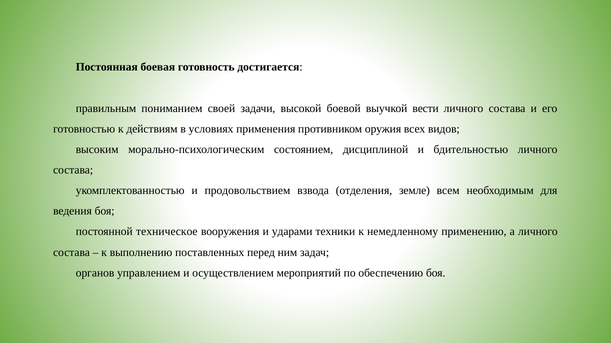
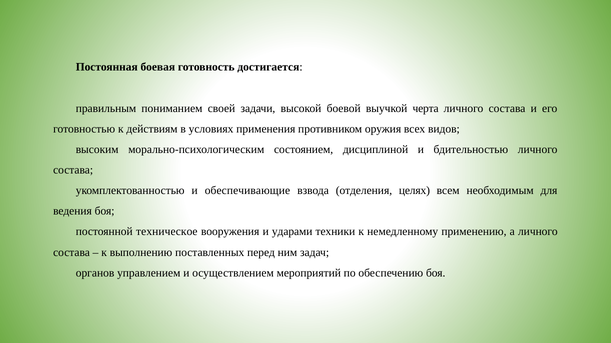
вести: вести -> черта (426, 108)
продовольствием: продовольствием -> обеспечивающие (247, 191)
земле: земле -> целях (414, 191)
